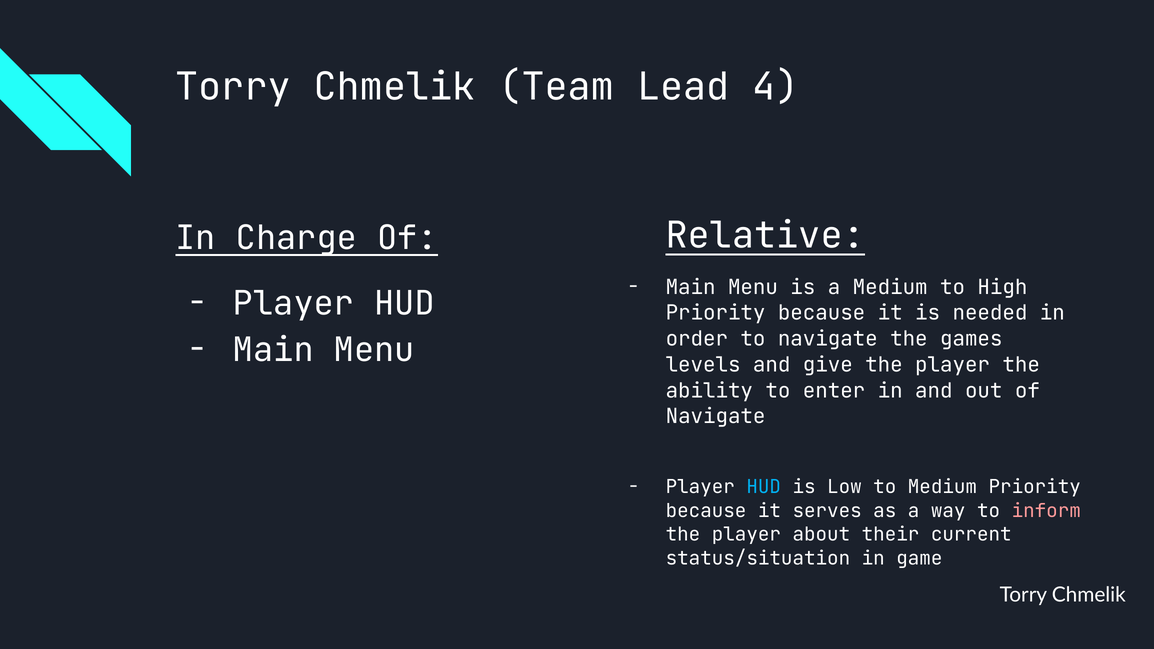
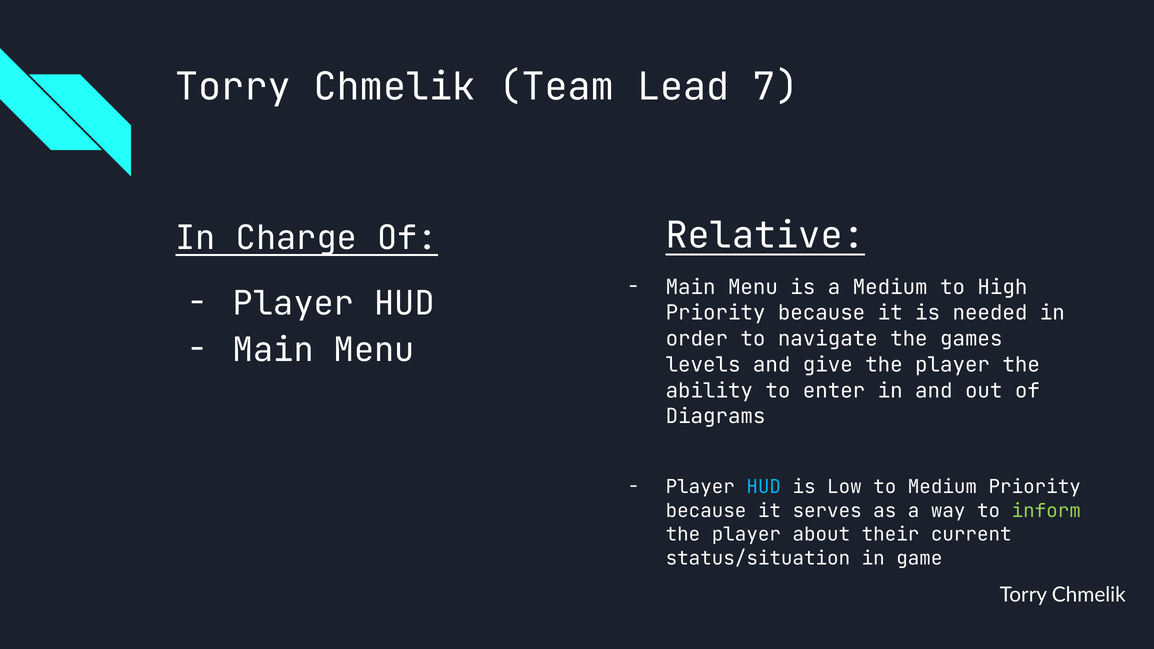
4: 4 -> 7 (776, 87)
Navigate: Navigate -> Diagrams (716, 417)
inform colour: pink -> light green (1046, 511)
